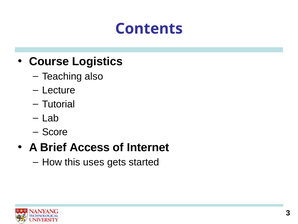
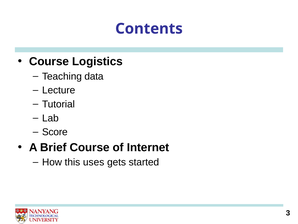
also: also -> data (94, 76)
Brief Access: Access -> Course (90, 147)
